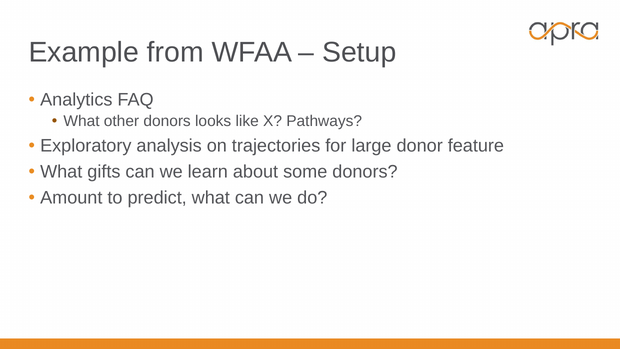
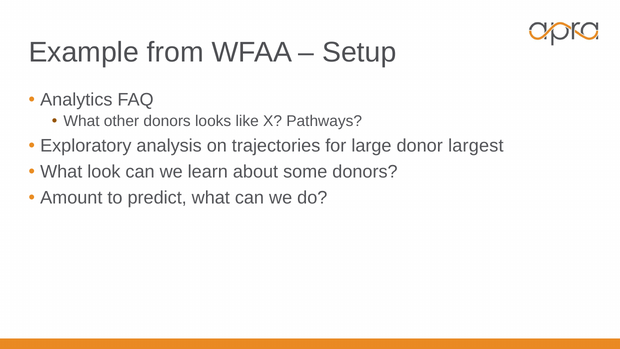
feature: feature -> largest (476, 146)
gifts: gifts -> look (104, 172)
